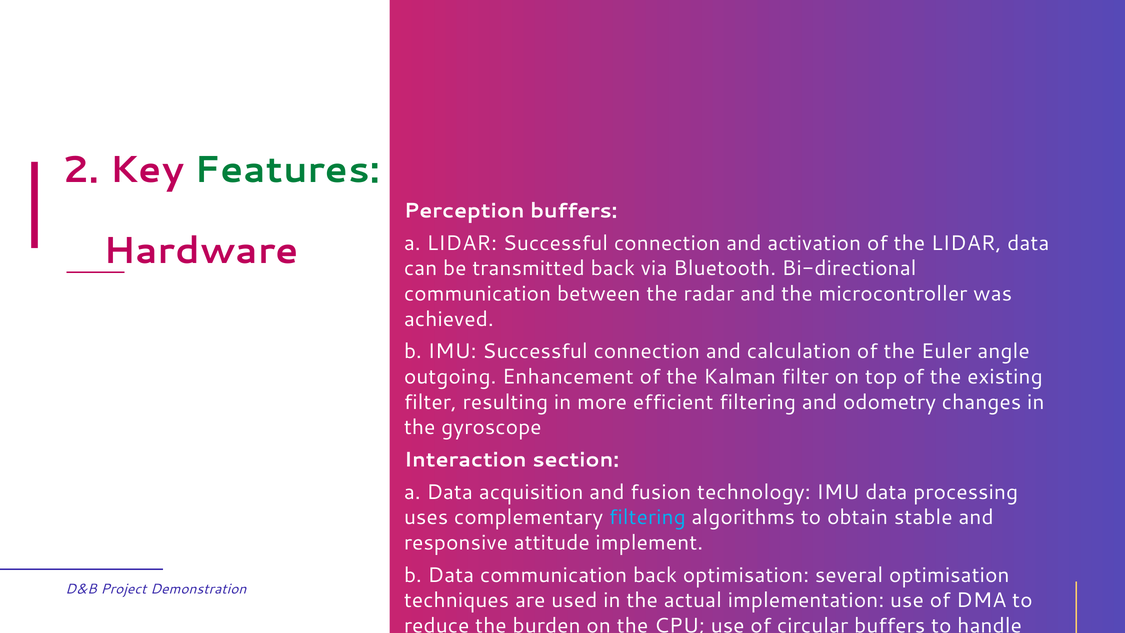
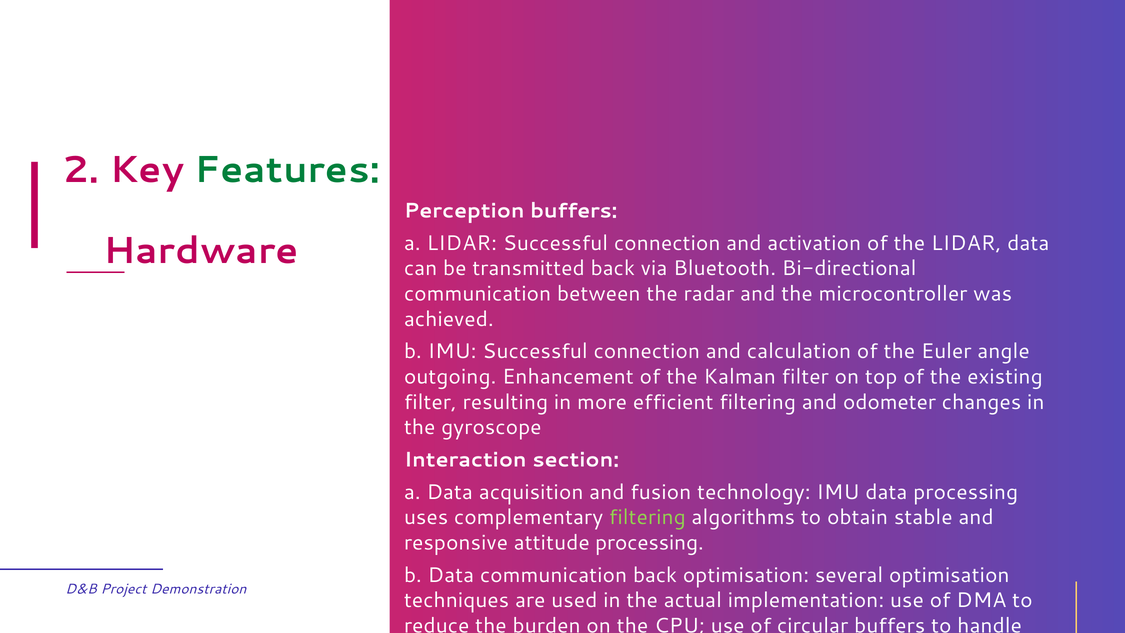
odometry: odometry -> odometer (890, 402)
filtering colour: light blue -> light green (647, 517)
attitude implement: implement -> processing (649, 543)
